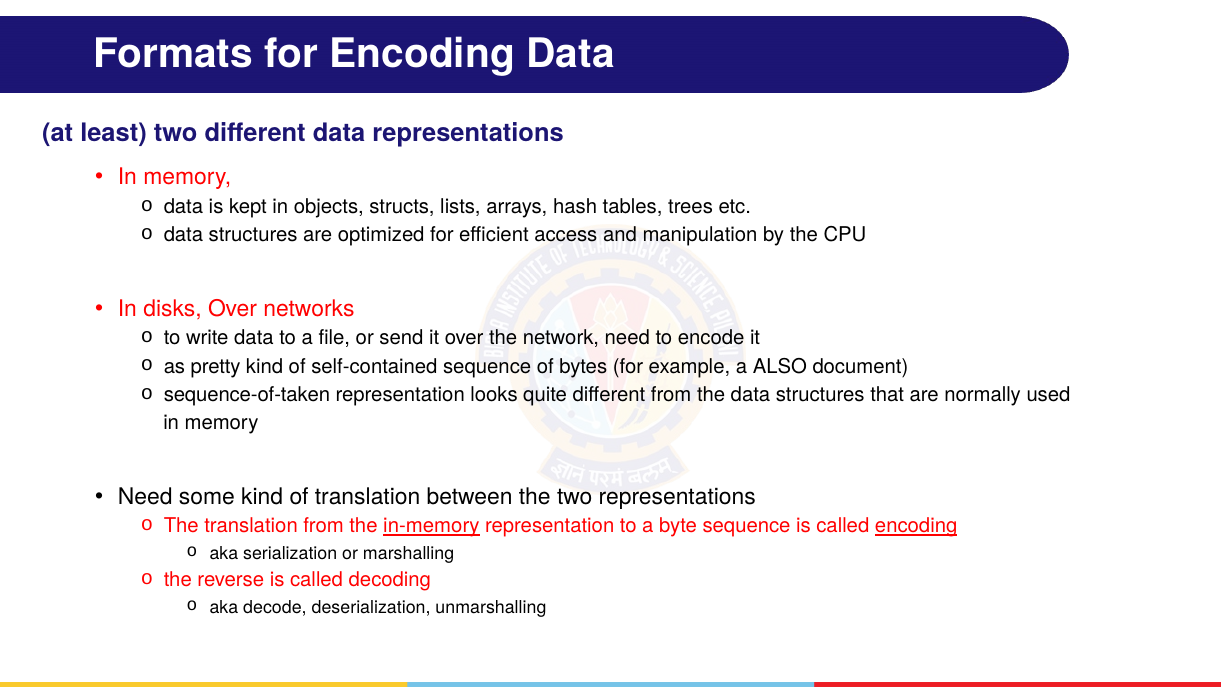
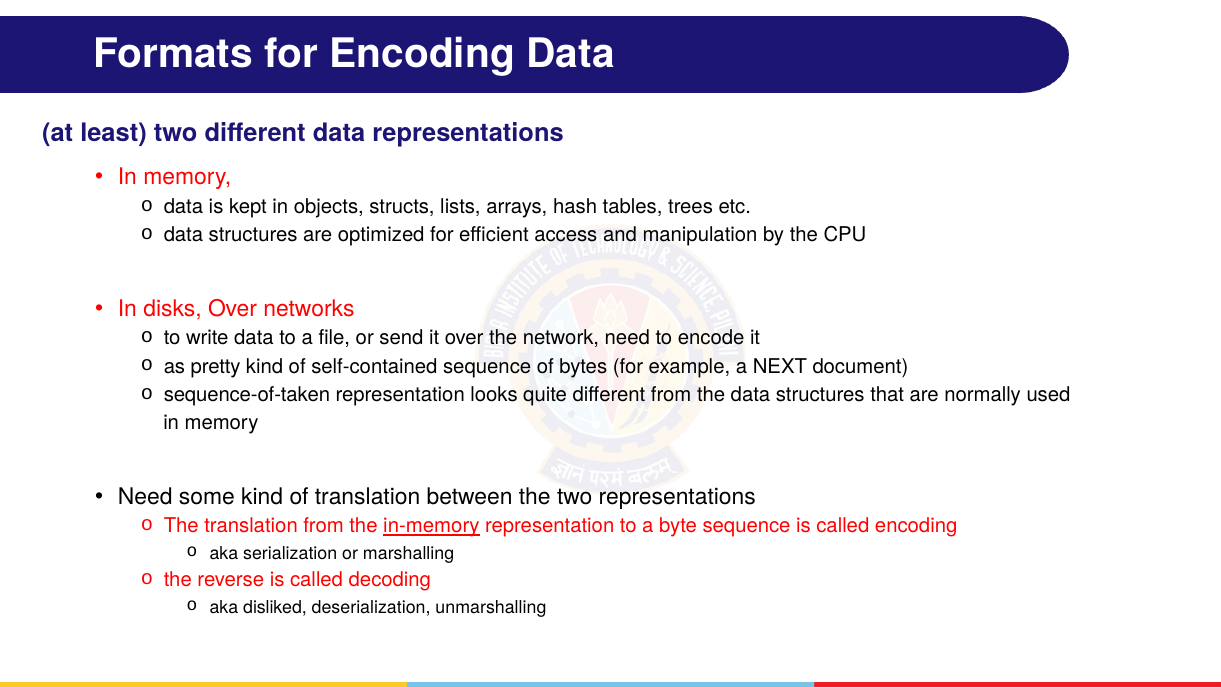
ALSO: ALSO -> NEXT (780, 366)
encoding underline: present -> none (916, 526)
decode: decode -> disliked (275, 607)
